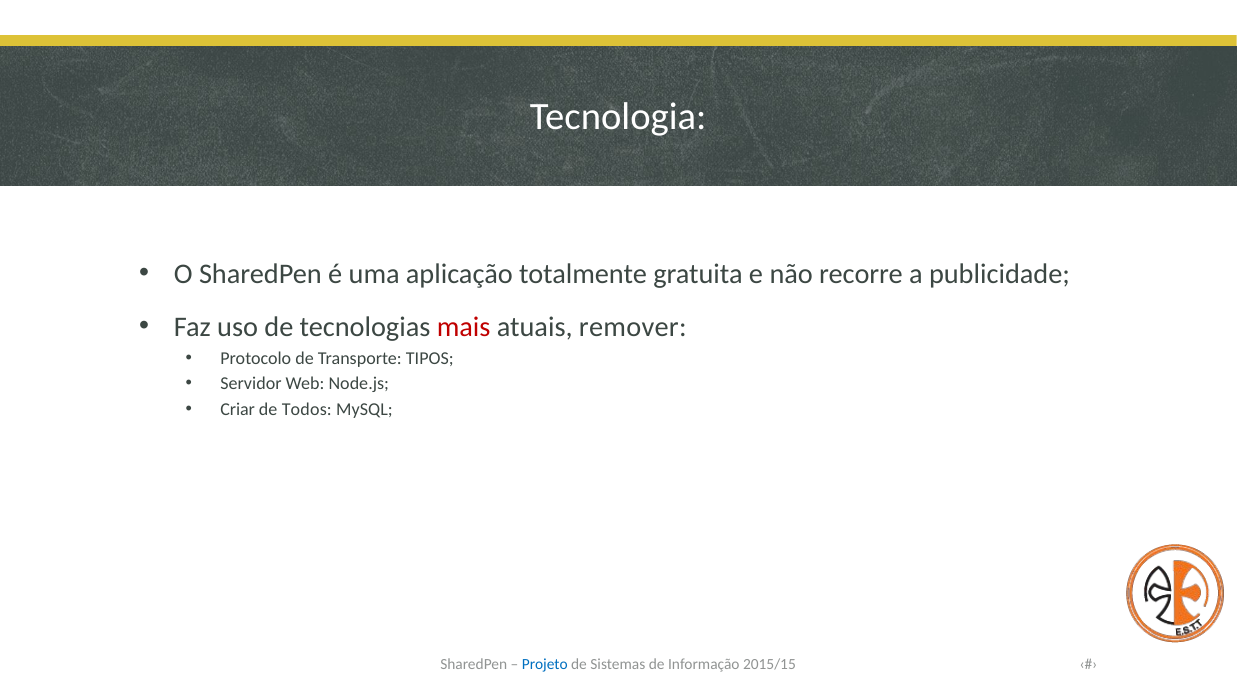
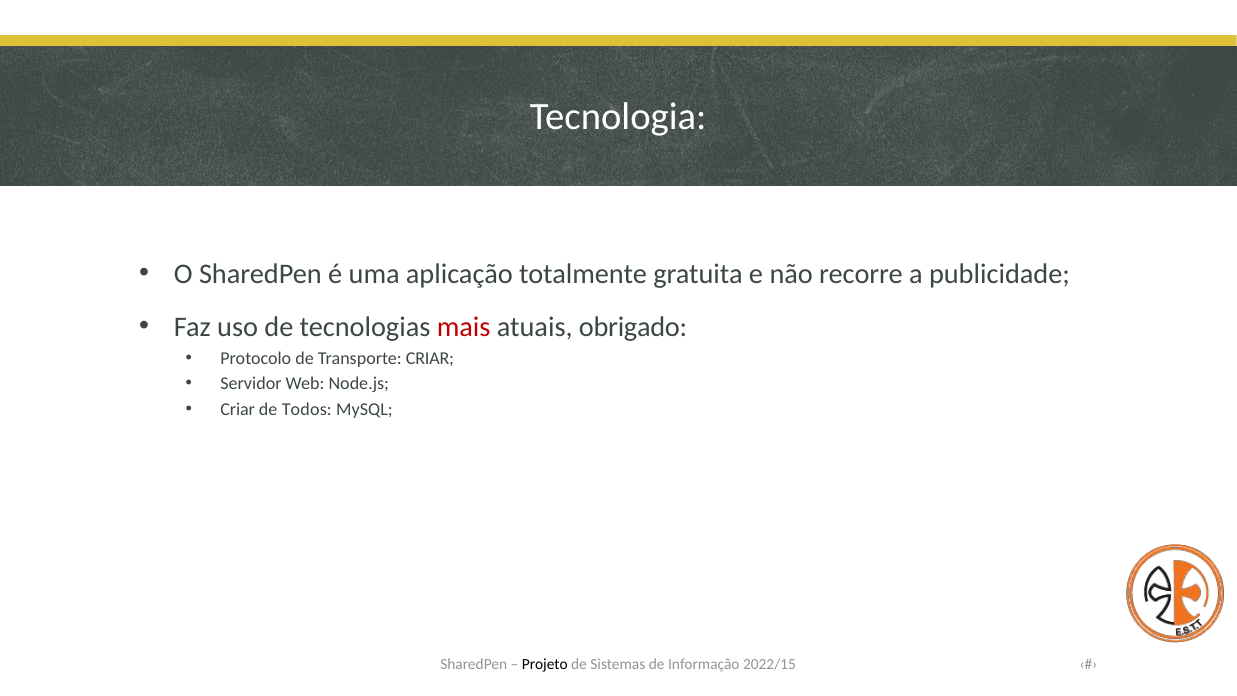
remover: remover -> obrigado (633, 327)
Transporte TIPOS: TIPOS -> CRIAR (430, 358)
Projeto colour: blue -> black (545, 664)
2015/15: 2015/15 -> 2022/15 (769, 664)
